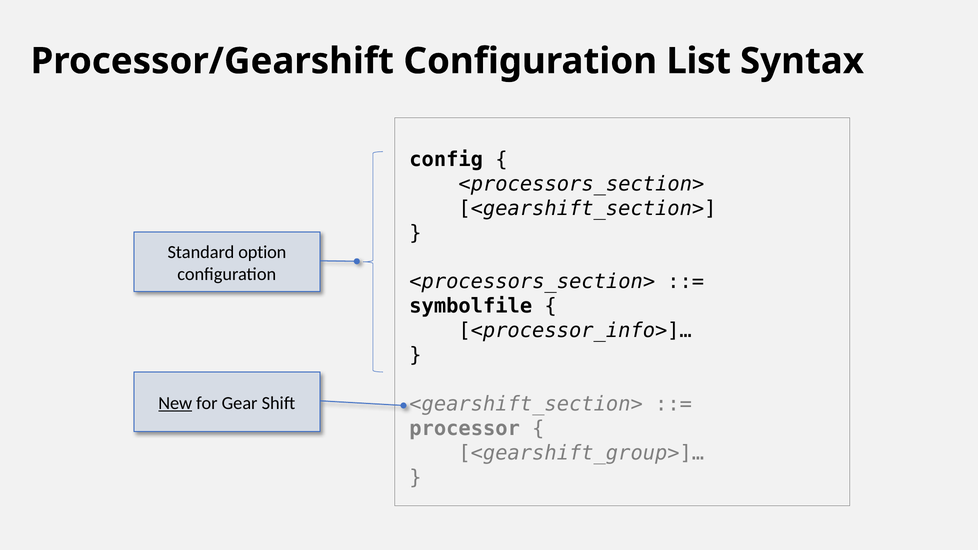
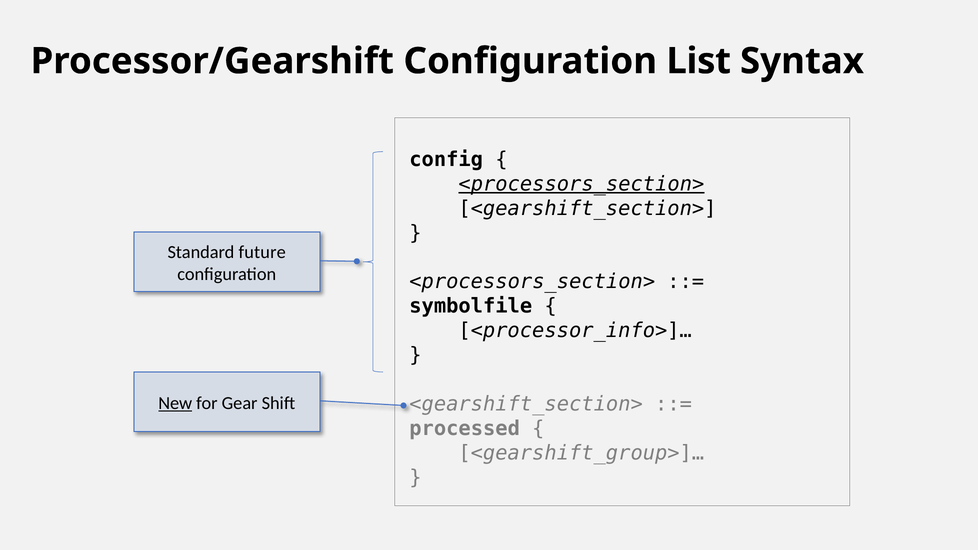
<processors_section> underline: none -> present (581, 184)
option: option -> future (262, 252)
processor: processor -> processed (465, 429)
